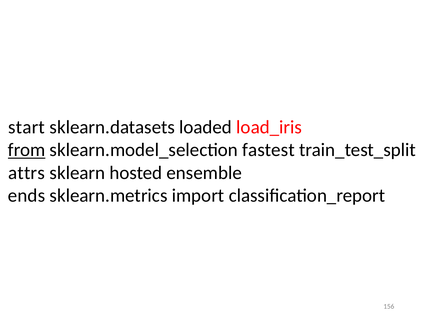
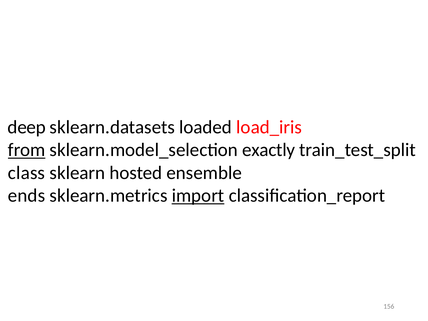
start: start -> deep (27, 127)
fastest: fastest -> exactly (269, 150)
attrs: attrs -> class (27, 173)
import underline: none -> present (198, 196)
